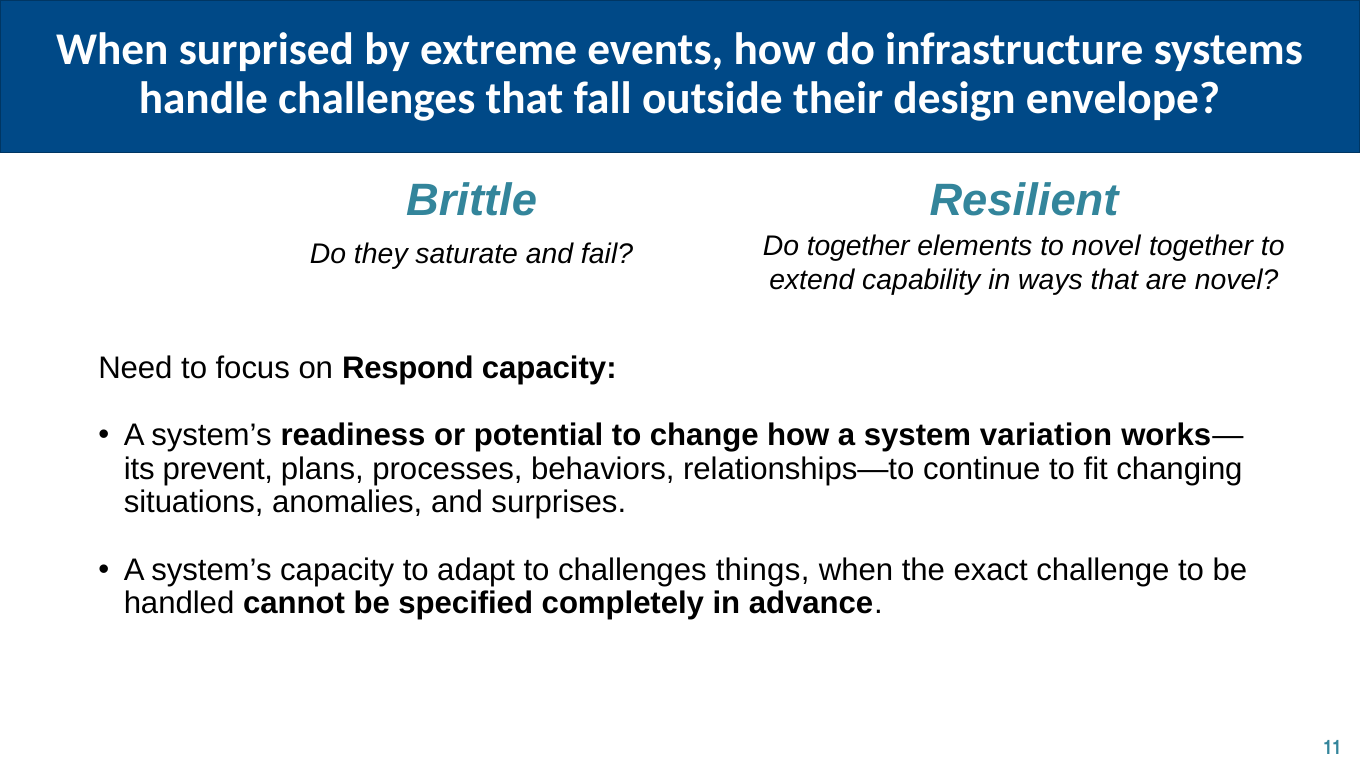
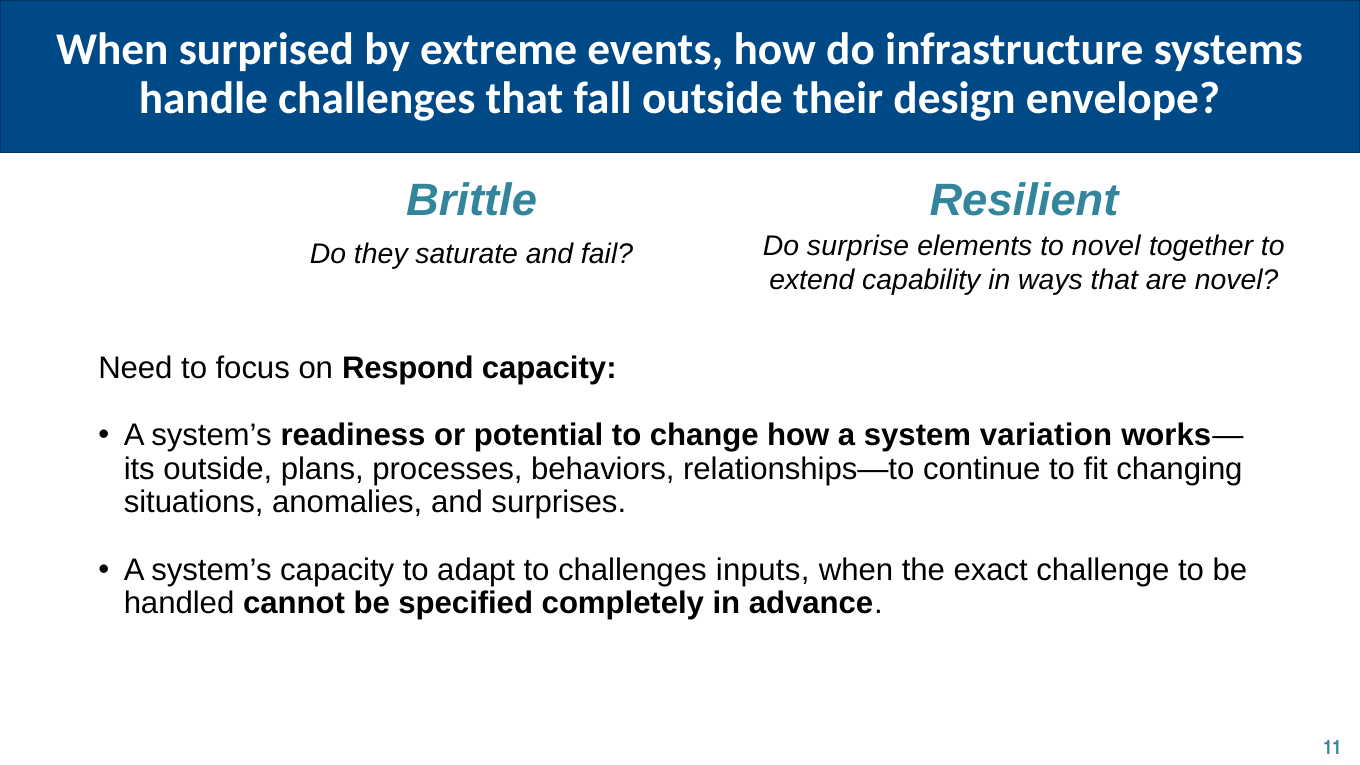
Do together: together -> surprise (858, 246)
prevent: prevent -> outside (218, 469)
things: things -> inputs (763, 570)
